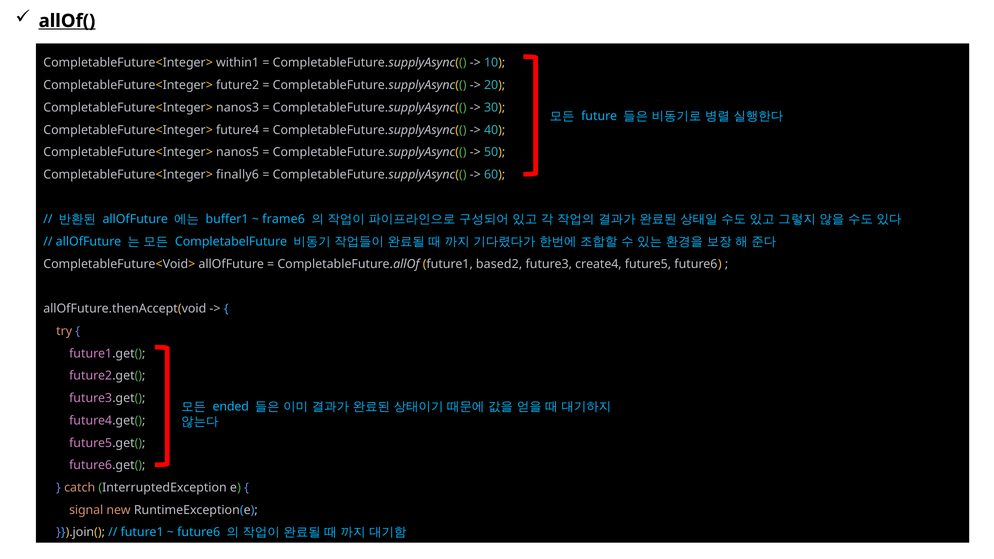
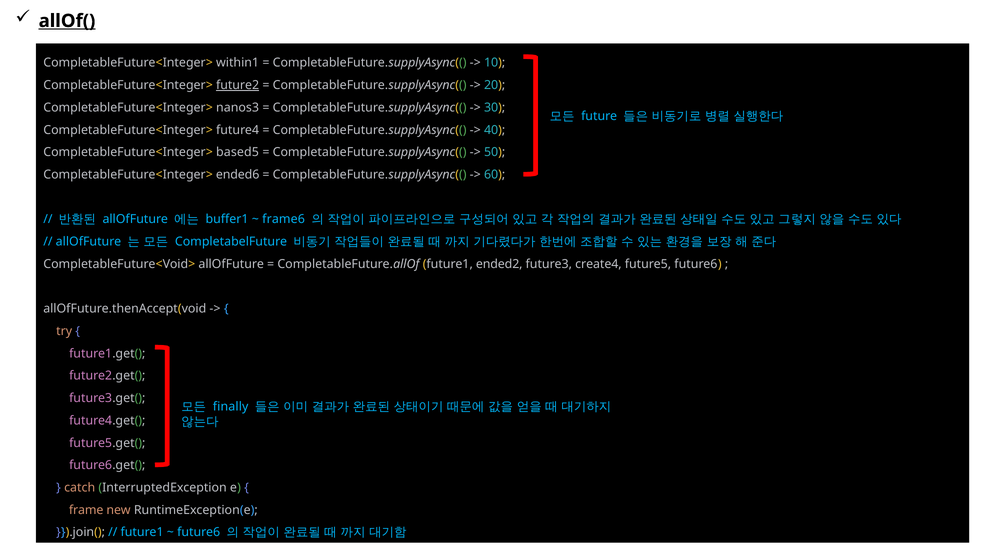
future2 underline: none -> present (238, 85)
nanos5: nanos5 -> based5 (238, 152)
finally6: finally6 -> ended6 (238, 175)
based2: based2 -> ended2 (499, 264)
ended: ended -> finally (231, 407)
signal: signal -> frame (86, 510)
